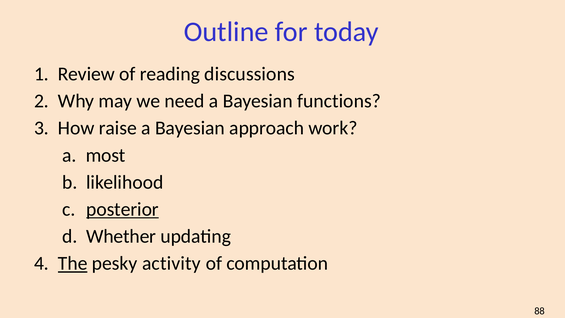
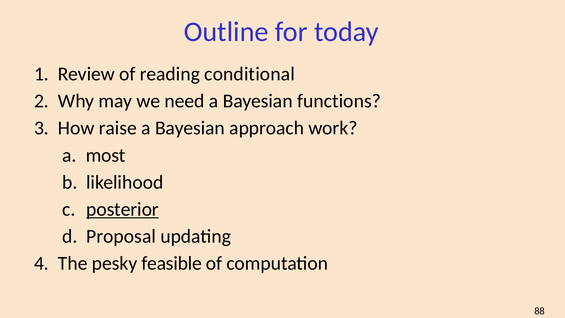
discussions: discussions -> conditional (250, 74)
Whether: Whether -> Proposal (121, 236)
The underline: present -> none (73, 263)
activity: activity -> feasible (172, 263)
